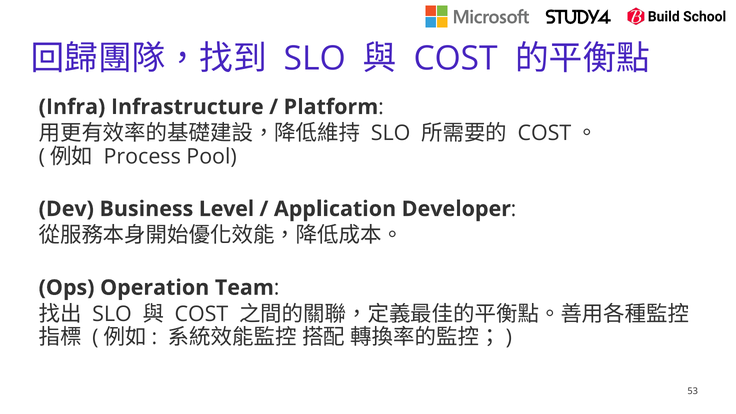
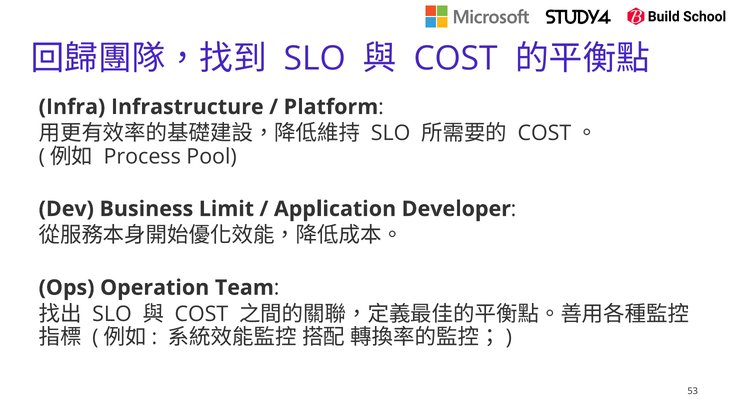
Level: Level -> Limit (226, 209)
